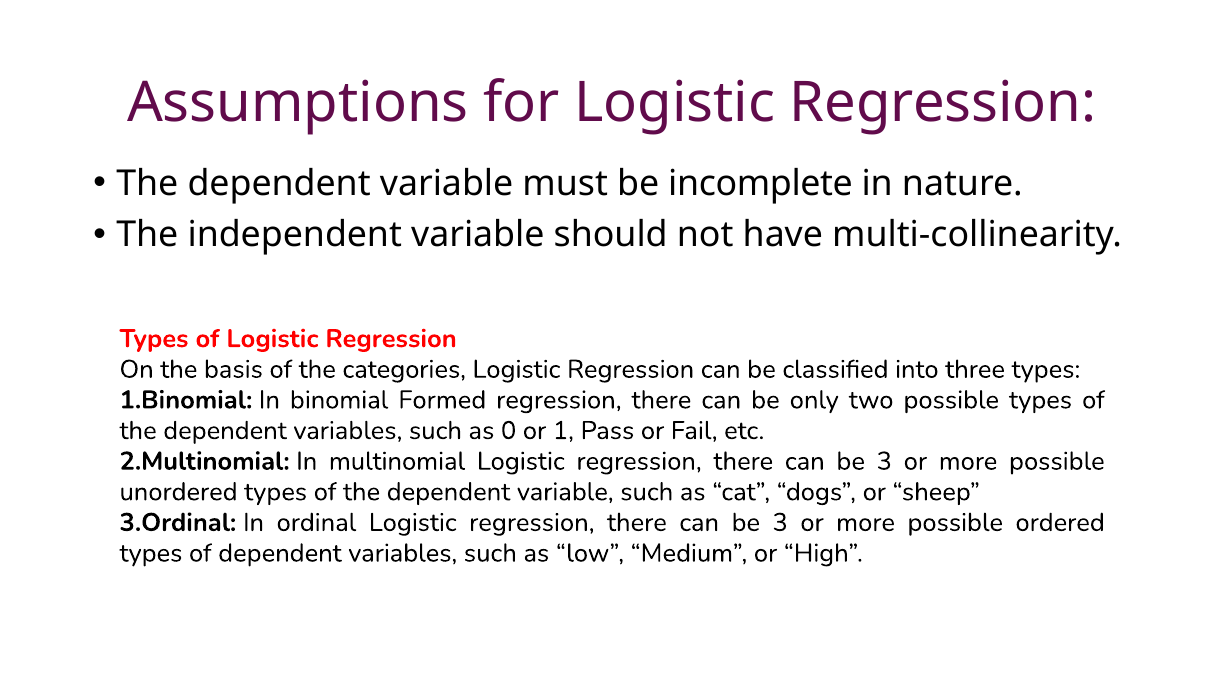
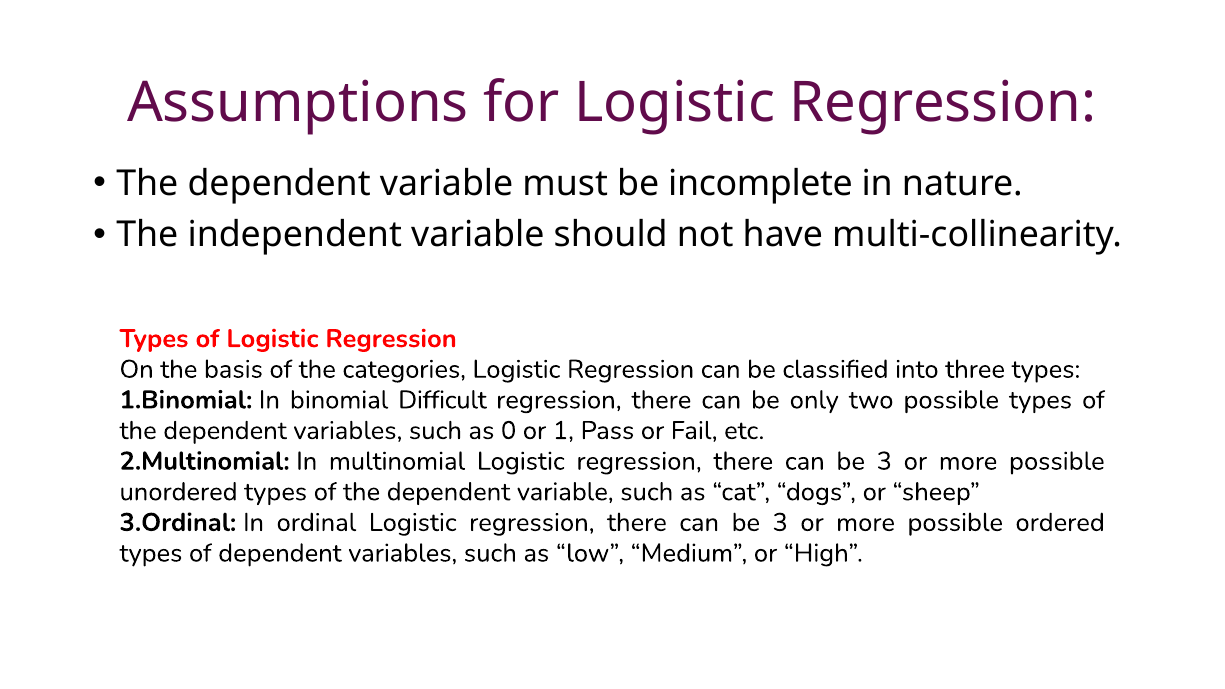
Formed: Formed -> Difficult (442, 400)
